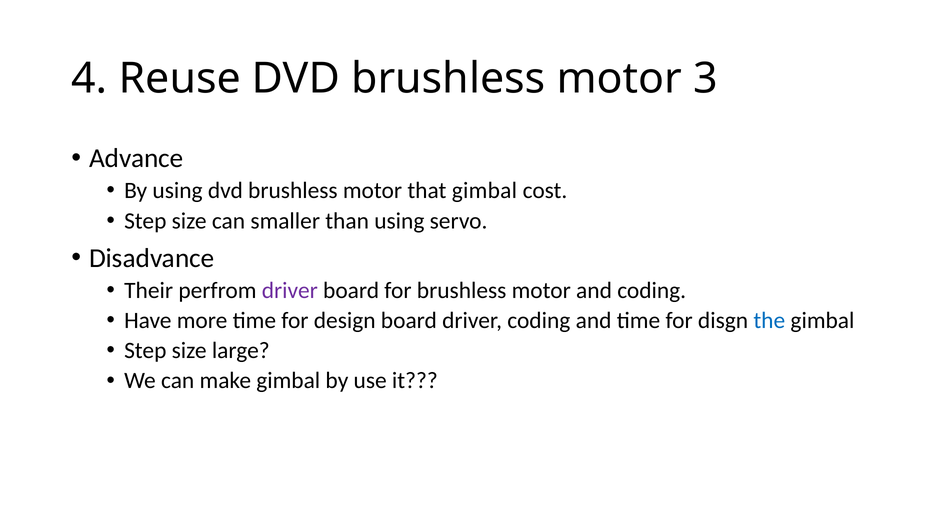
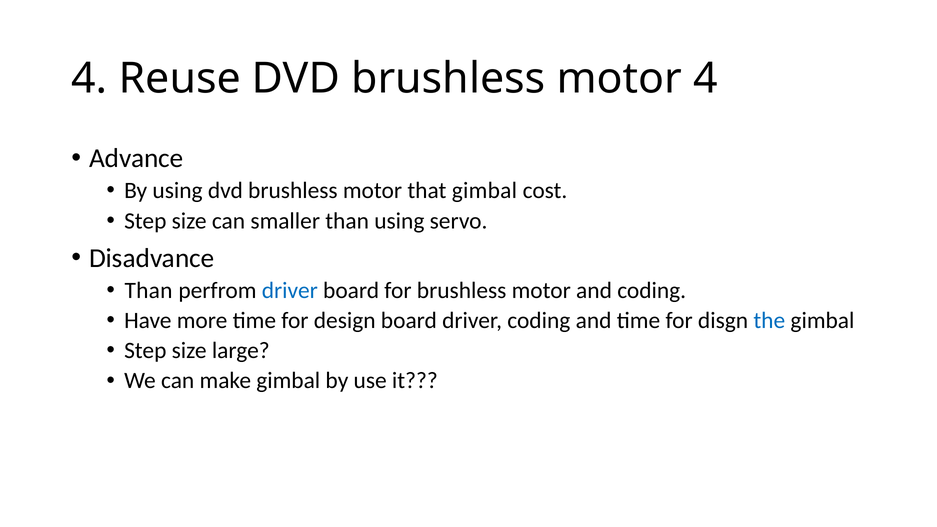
motor 3: 3 -> 4 (705, 79)
Their: Their -> Than (149, 290)
driver colour: purple -> blue (290, 290)
